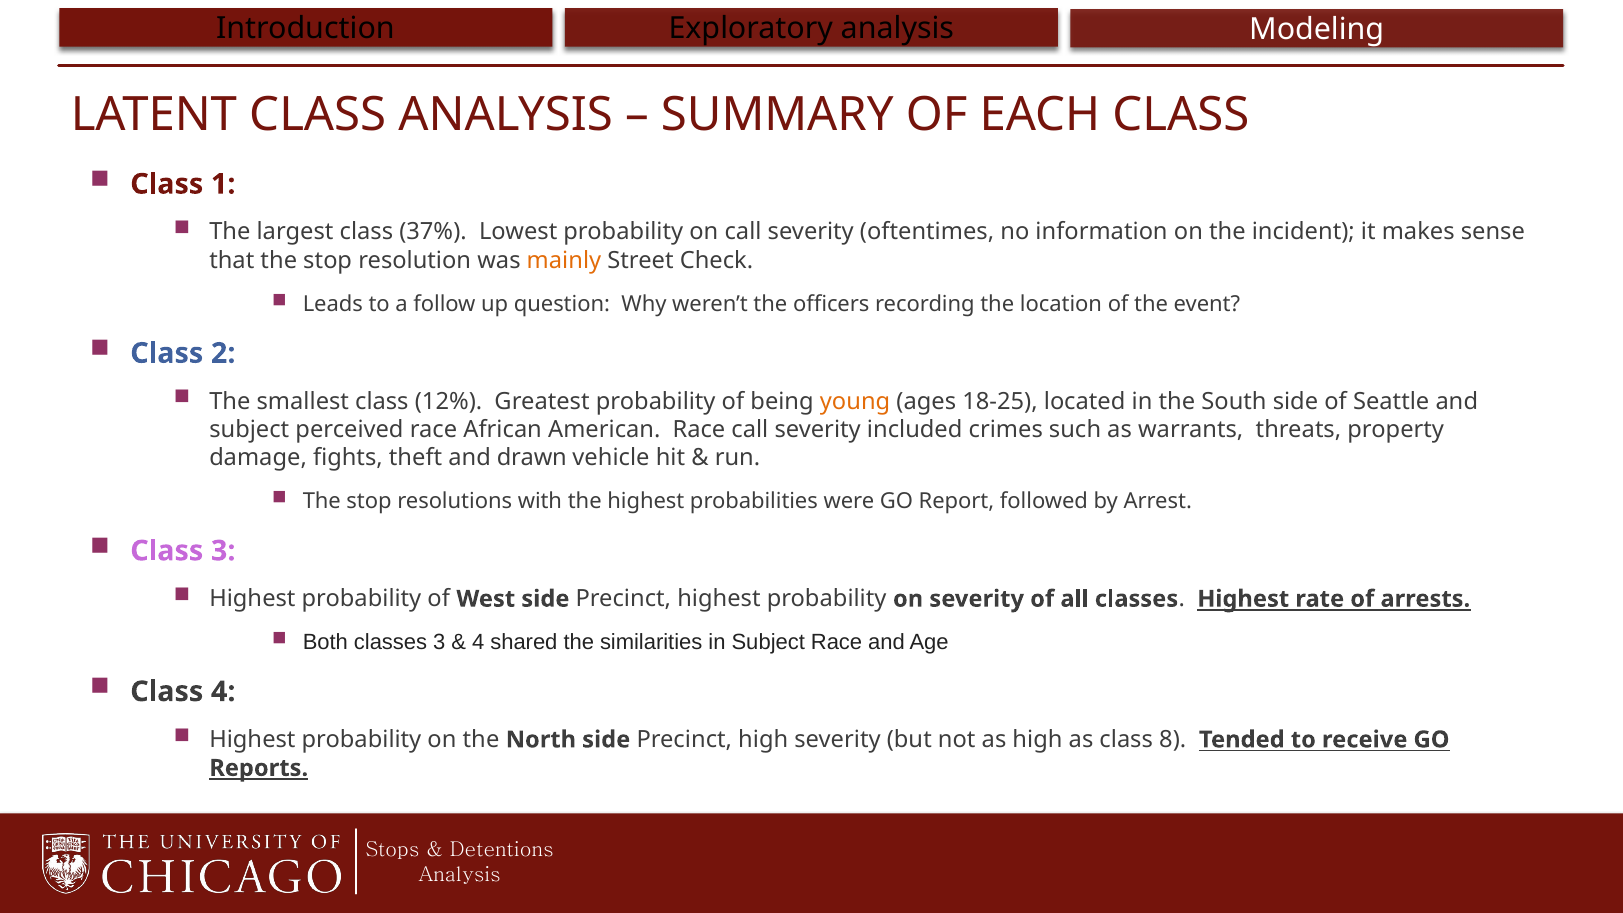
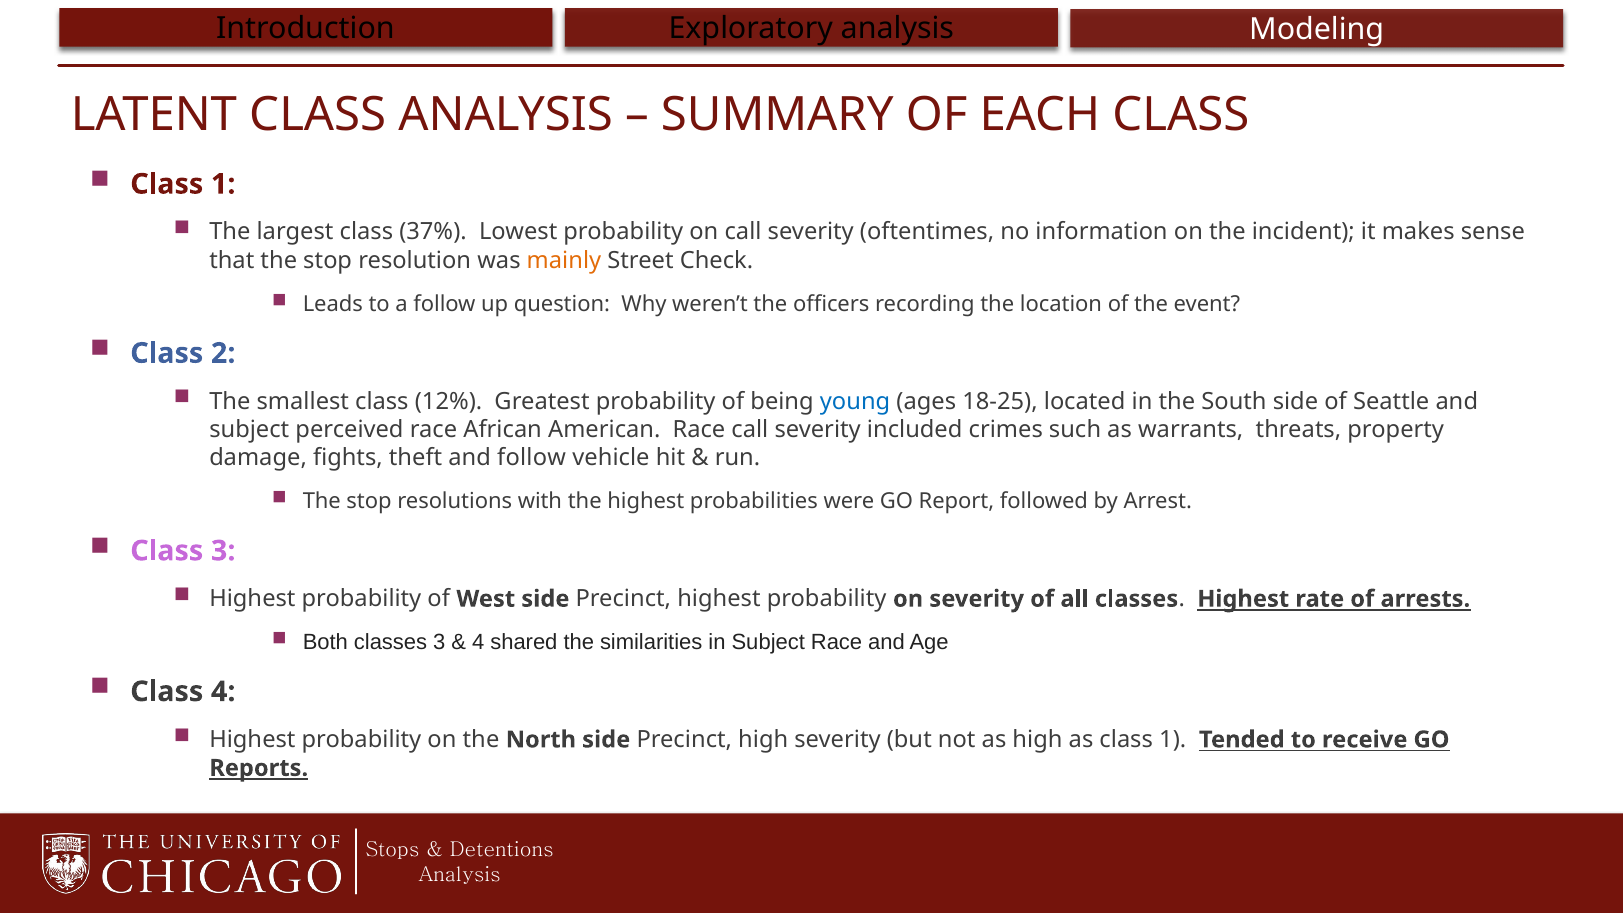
young colour: orange -> blue (855, 401)
and drawn: drawn -> follow (532, 458)
as class 8: 8 -> 1 (1173, 740)
